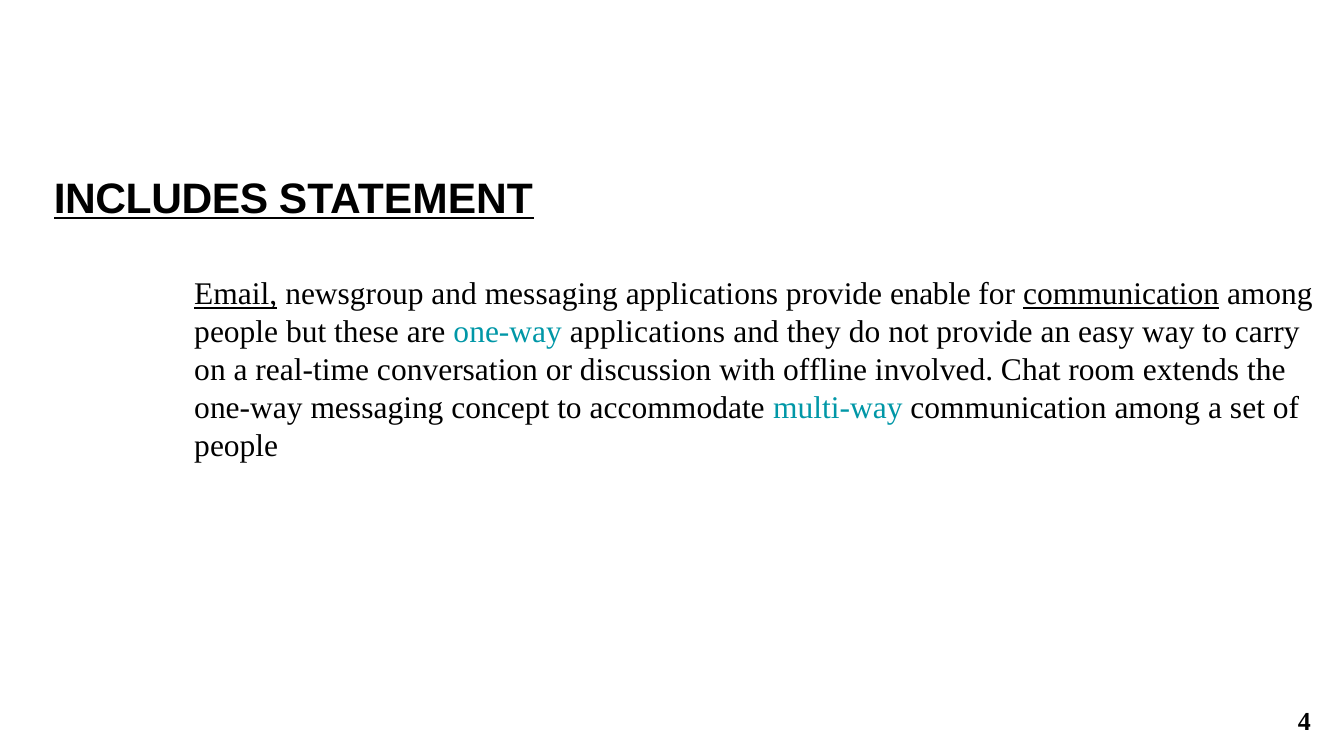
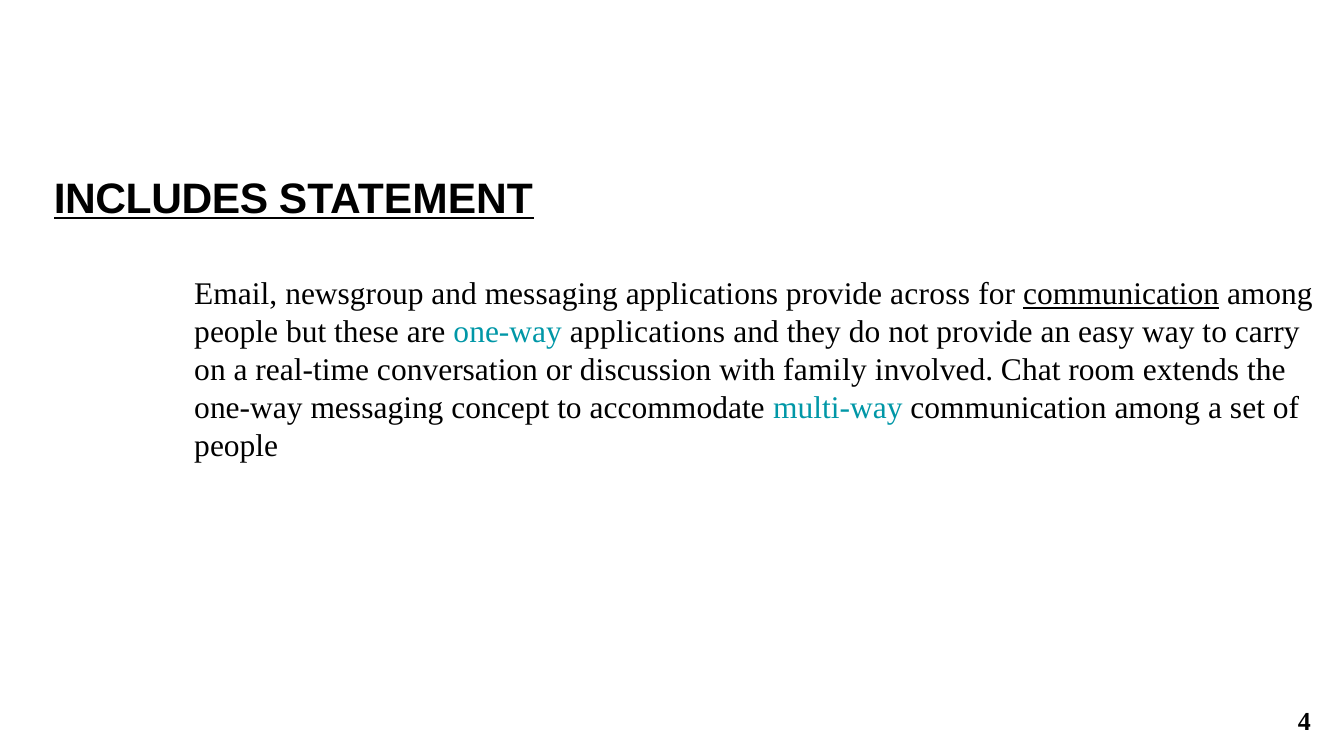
Email underline: present -> none (236, 294)
enable: enable -> across (930, 294)
offline: offline -> family (825, 370)
